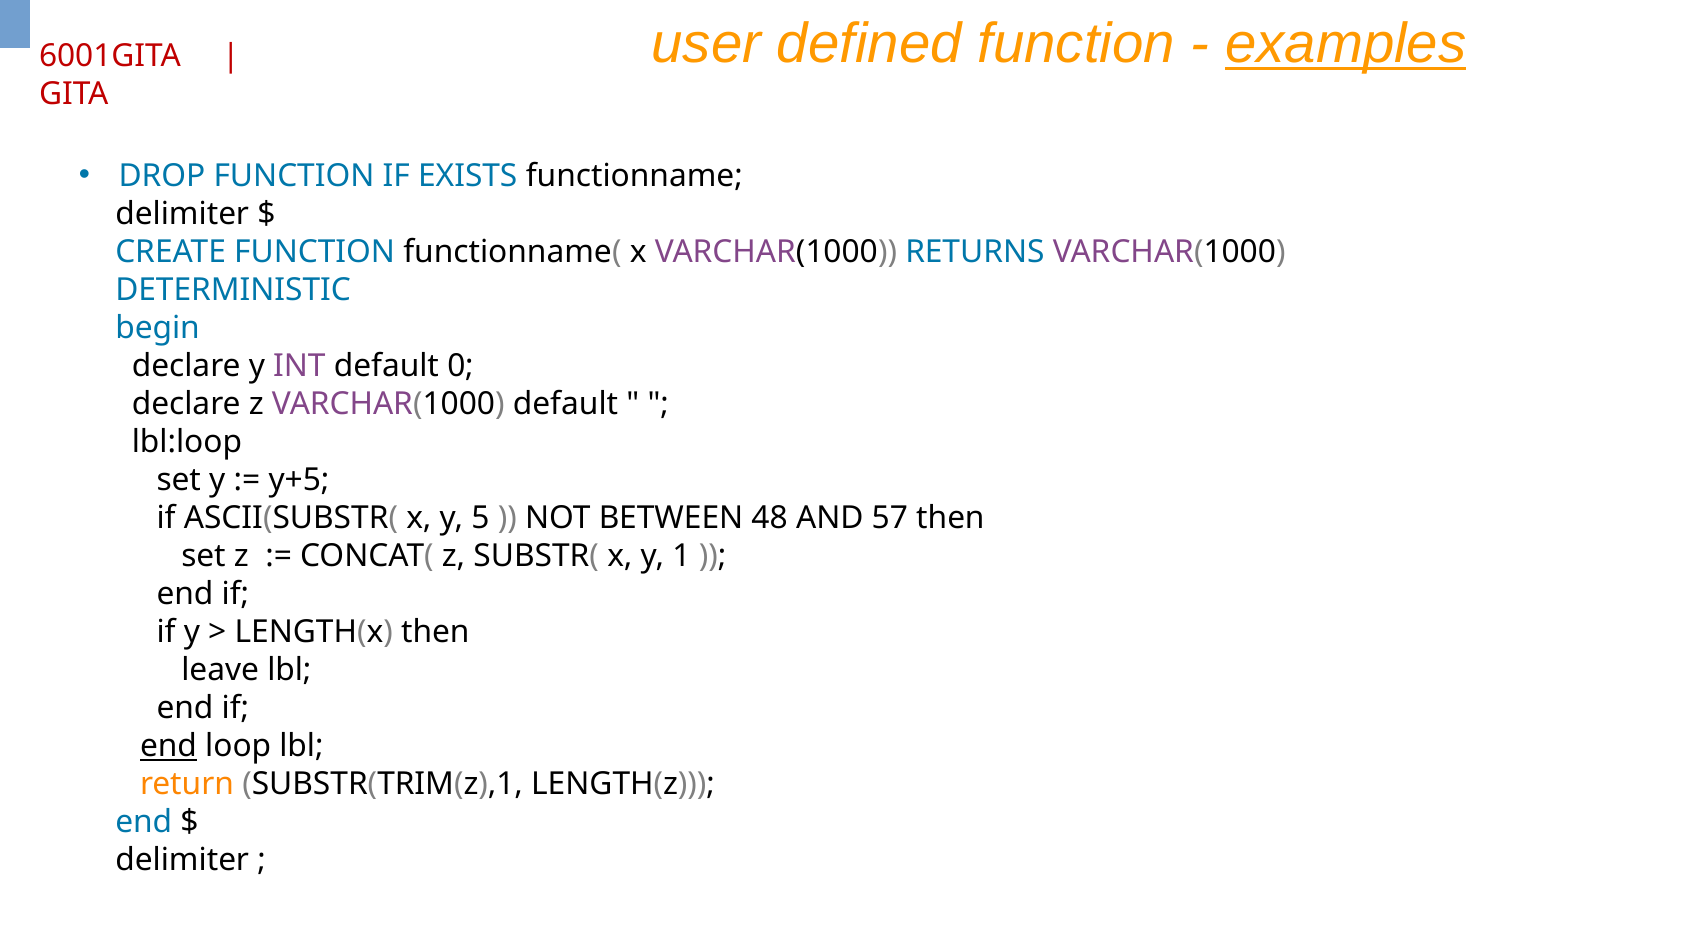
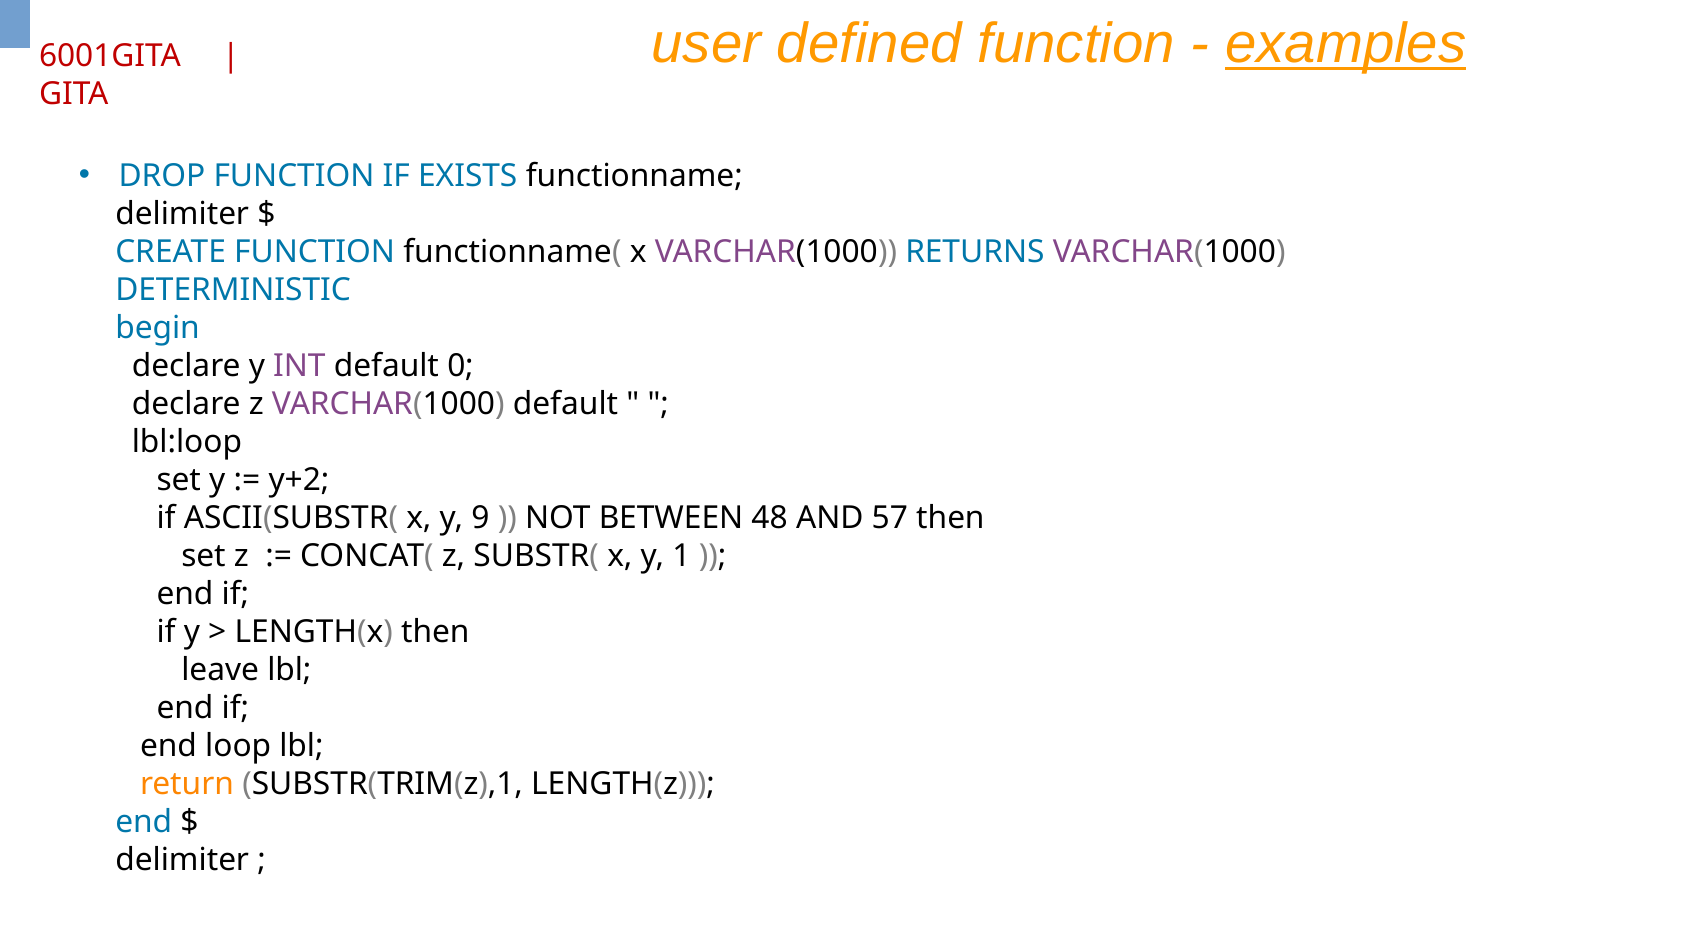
y+5: y+5 -> y+2 (299, 480)
5: 5 -> 9 (480, 518)
end underline: present -> none (169, 746)
